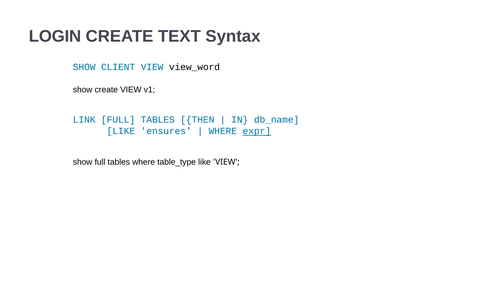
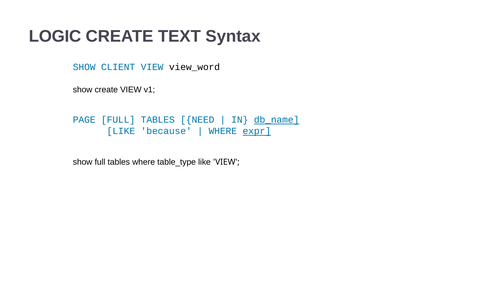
LOGIN: LOGIN -> LOGIC (55, 36)
LINK: LINK -> PAGE (84, 120)
THEN: THEN -> NEED (197, 120)
db_name underline: none -> present (277, 120)
ensures: ensures -> because (166, 131)
